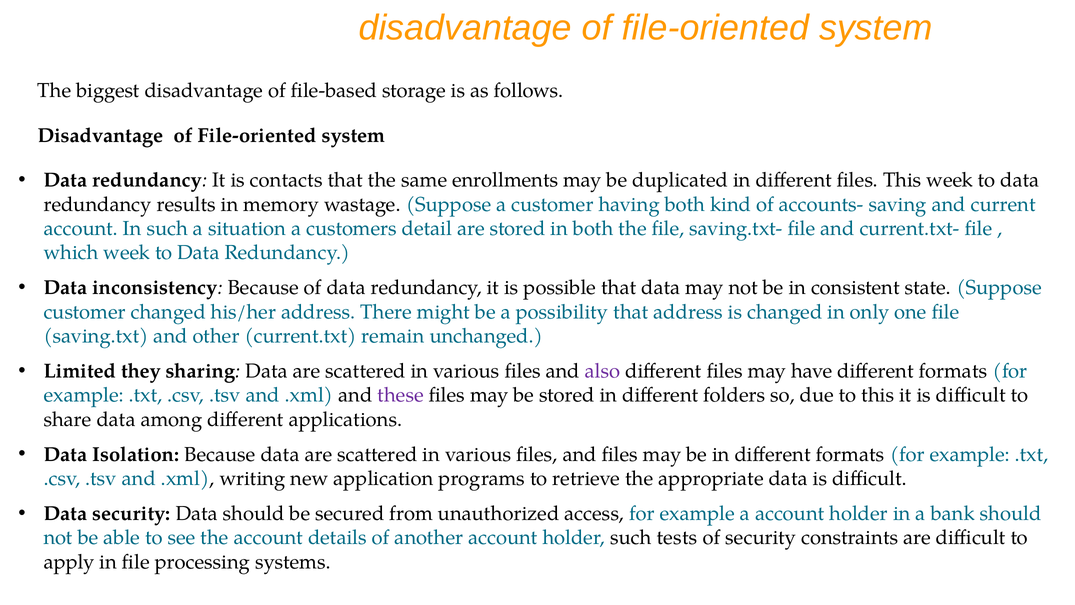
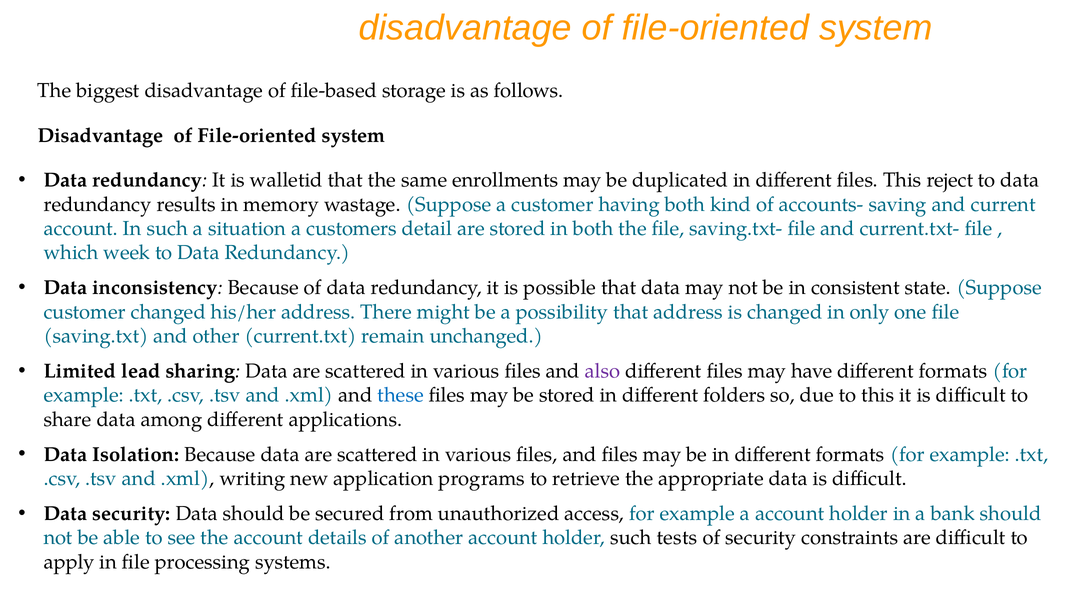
contacts: contacts -> walletid (286, 180)
This week: week -> reject (950, 180)
they: they -> lead (141, 371)
these colour: purple -> blue (401, 395)
